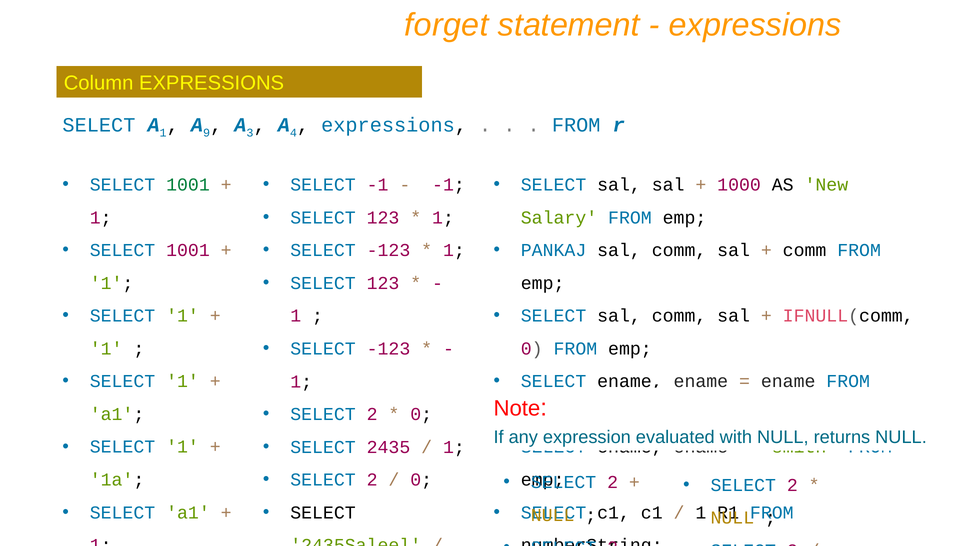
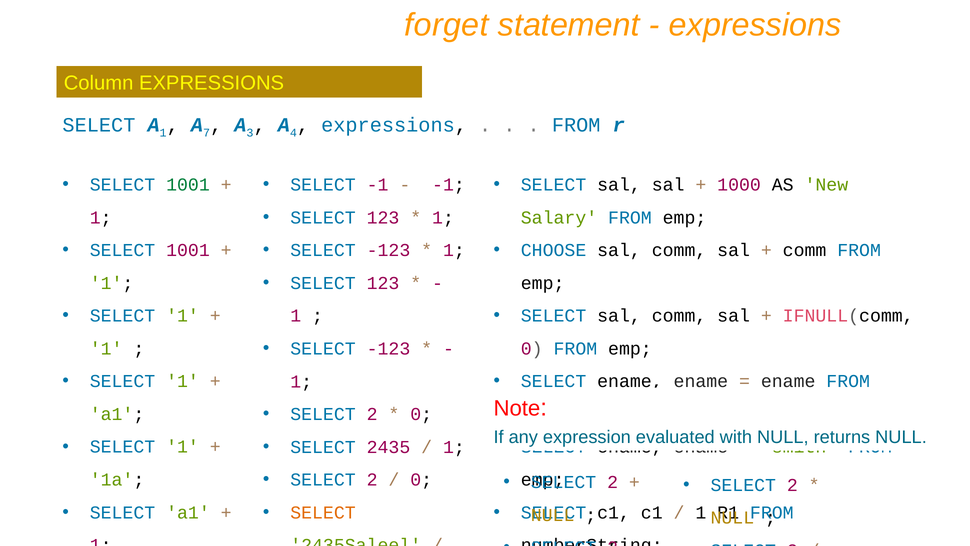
9: 9 -> 7 (207, 133)
PANKAJ: PANKAJ -> CHOOSE (554, 250)
SELECT colour: black -> orange (323, 512)
